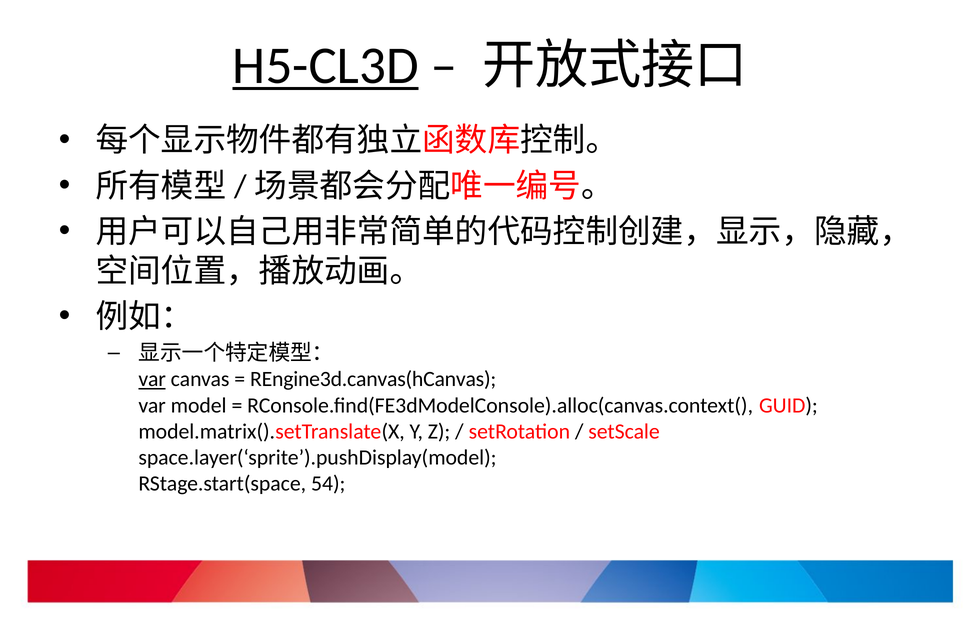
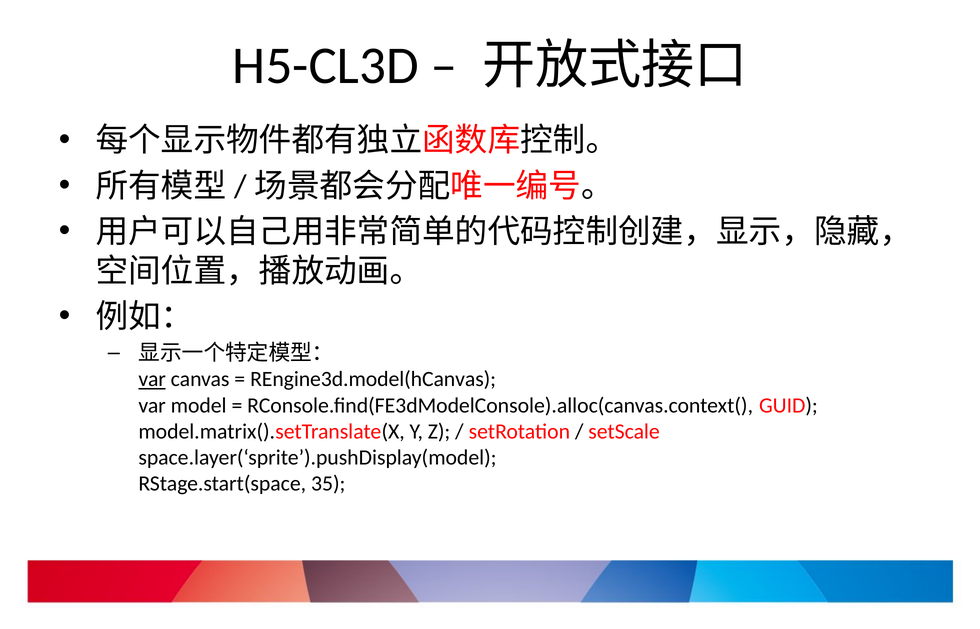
H5-CL3D underline: present -> none (326, 66)
REngine3d.canvas(hCanvas: REngine3d.canvas(hCanvas -> REngine3d.model(hCanvas (373, 379)
54: 54 -> 35 (328, 483)
